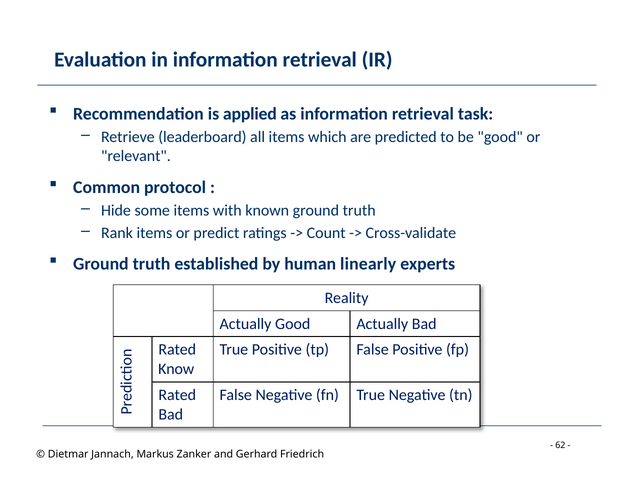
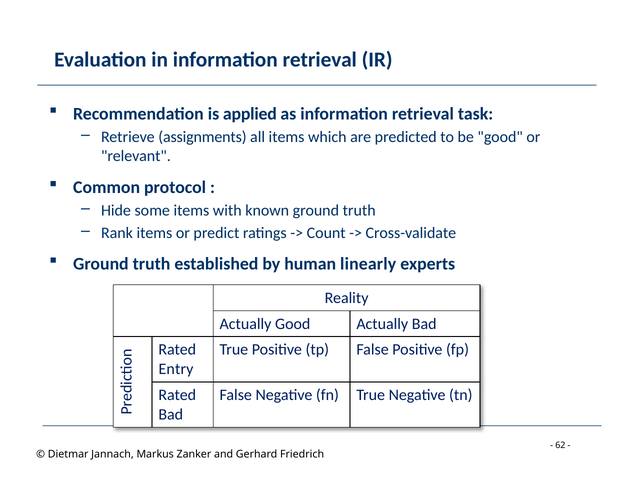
leaderboard: leaderboard -> assignments (202, 137)
Know: Know -> Entry (176, 369)
